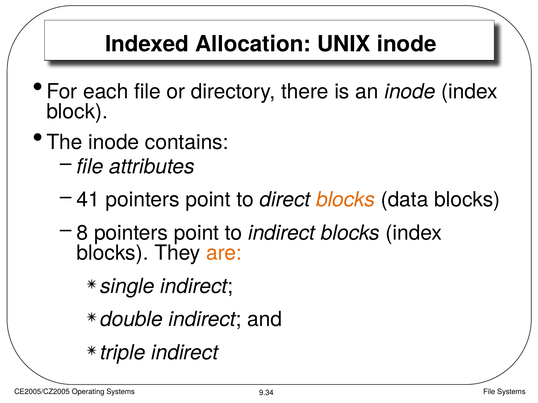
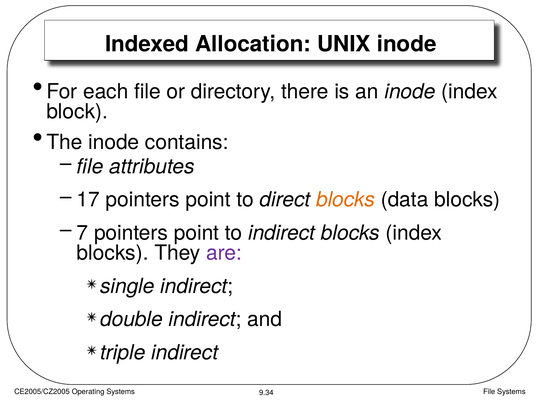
41: 41 -> 17 (88, 200)
8: 8 -> 7 (82, 233)
are colour: orange -> purple (224, 253)
